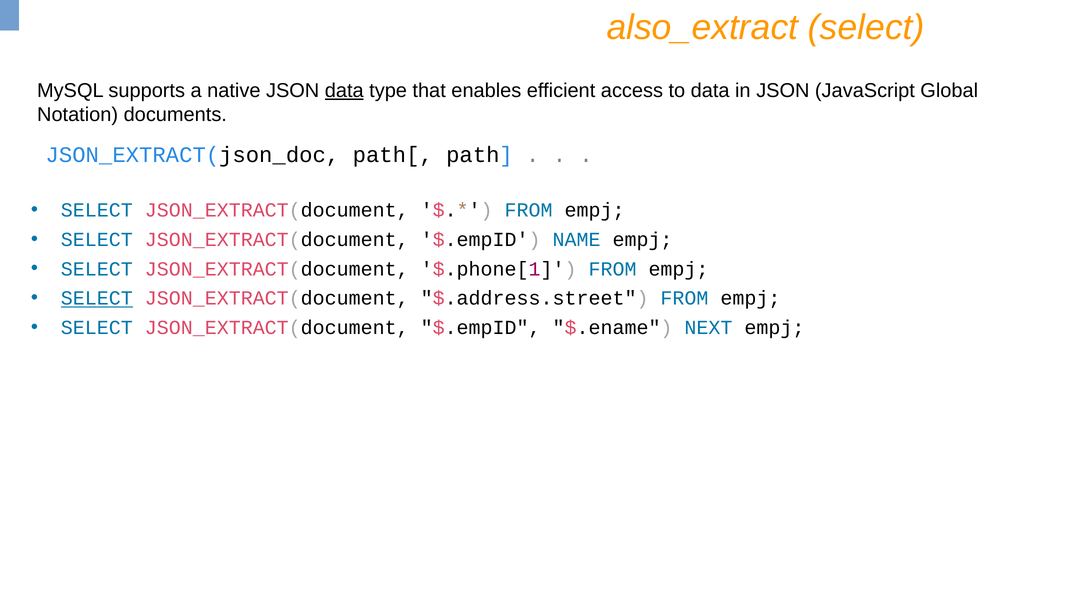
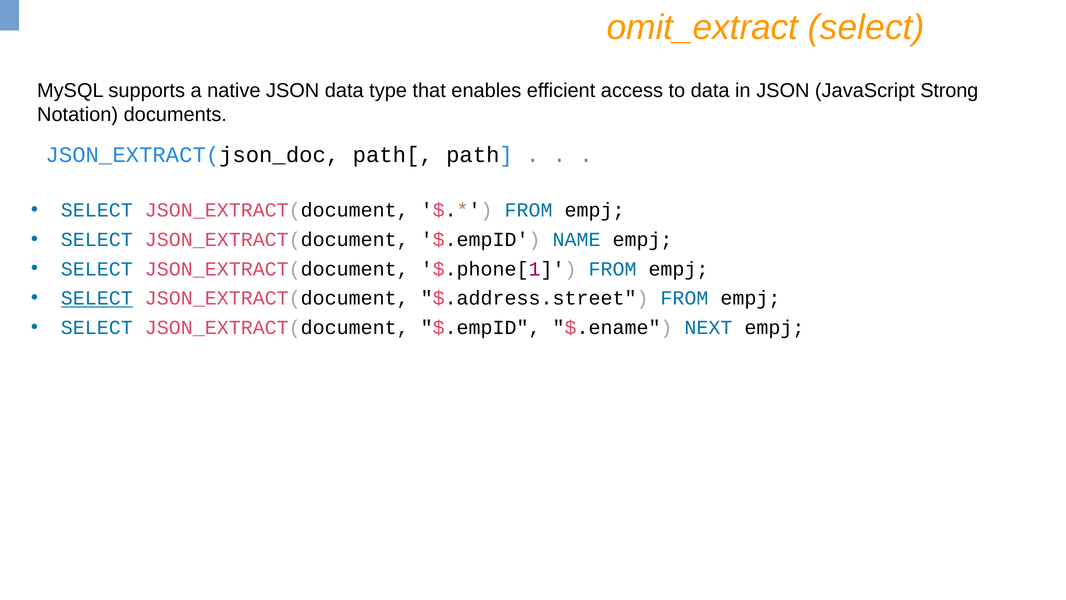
also_extract: also_extract -> omit_extract (702, 28)
data underline: present -> none (344, 91)
Global: Global -> Strong (949, 91)
